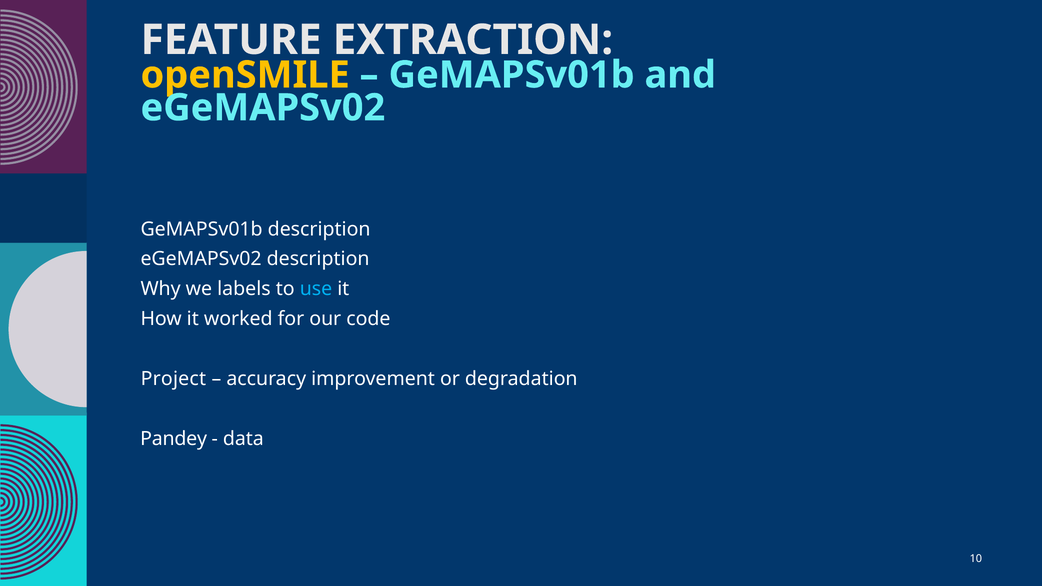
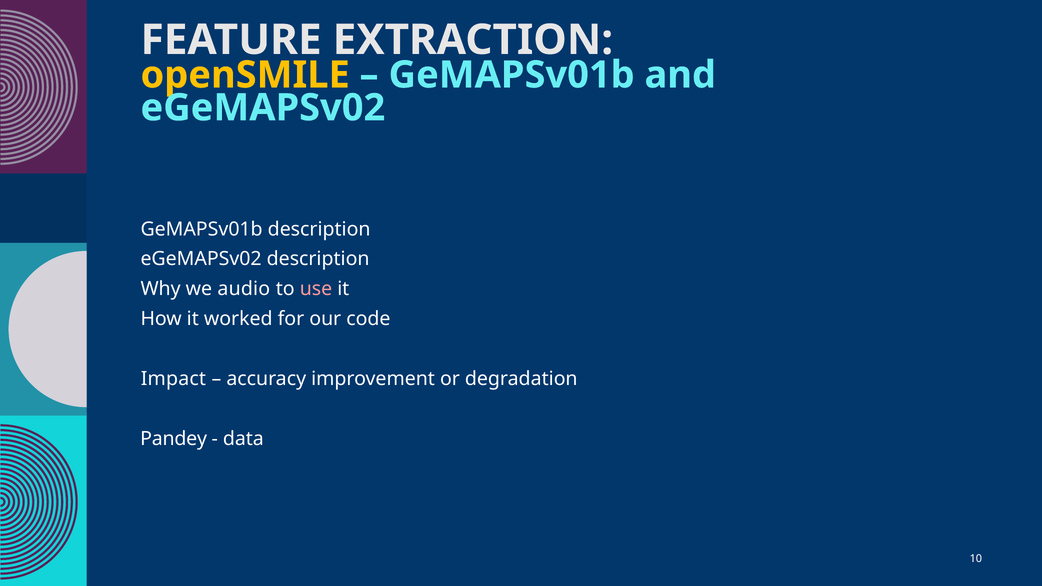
labels: labels -> audio (244, 289)
use colour: light blue -> pink (316, 289)
Project: Project -> Impact (173, 379)
